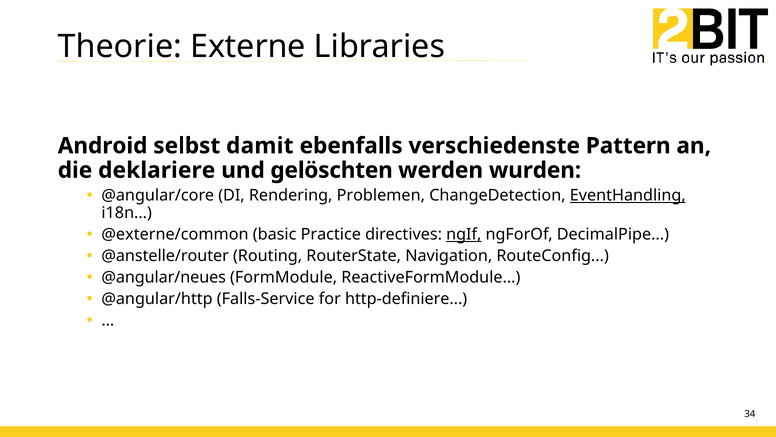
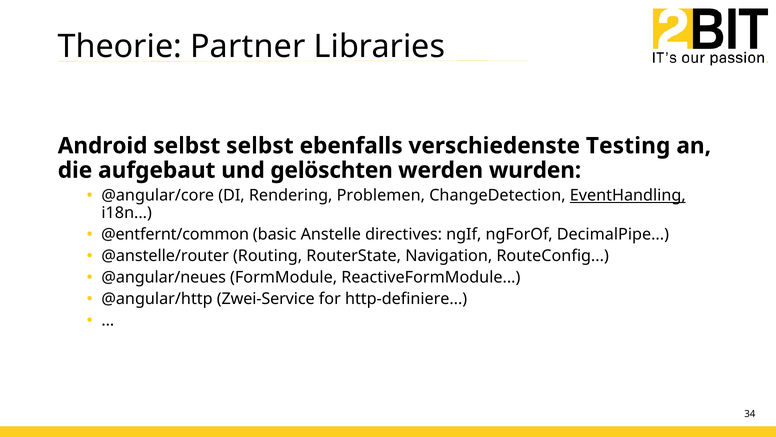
Externe: Externe -> Partner (248, 47)
selbst damit: damit -> selbst (260, 146)
Pattern: Pattern -> Testing (628, 146)
deklariere: deklariere -> aufgebaut (157, 170)
@externe/common: @externe/common -> @entfernt/common (175, 234)
Practice: Practice -> Anstelle (331, 234)
ngIf underline: present -> none (464, 234)
Falls-Service: Falls-Service -> Zwei-Service (266, 299)
